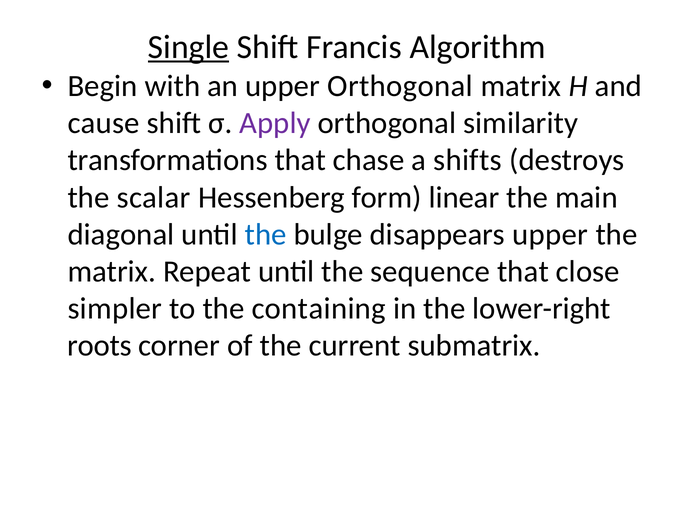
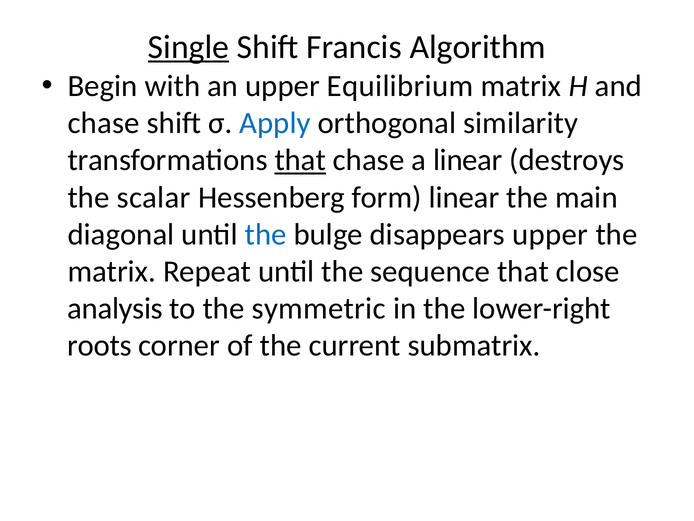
upper Orthogonal: Orthogonal -> Equilibrium (400, 86)
cause: cause -> chase (104, 123)
Apply colour: purple -> blue (275, 123)
that underline: none -> present (300, 160)
a shifts: shifts -> linear (468, 160)
simpler: simpler -> analysis (115, 308)
containing: containing -> symmetric (319, 308)
